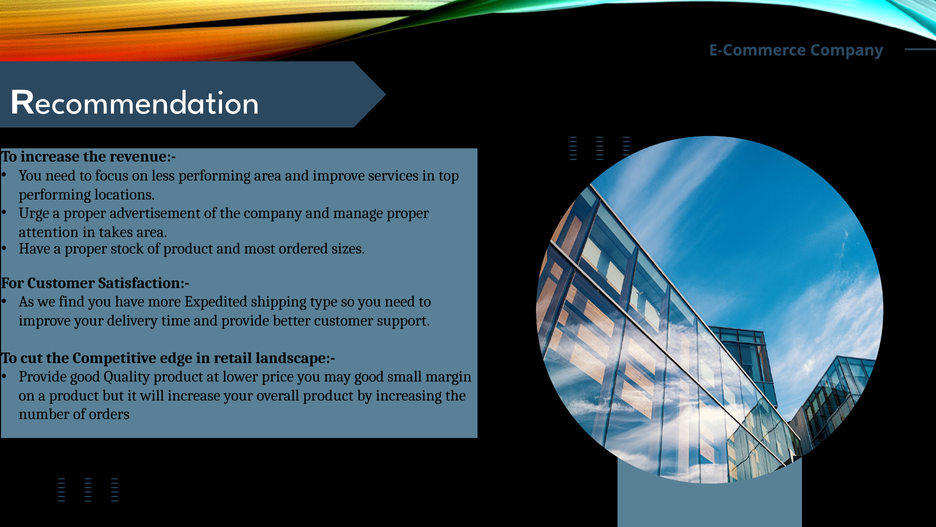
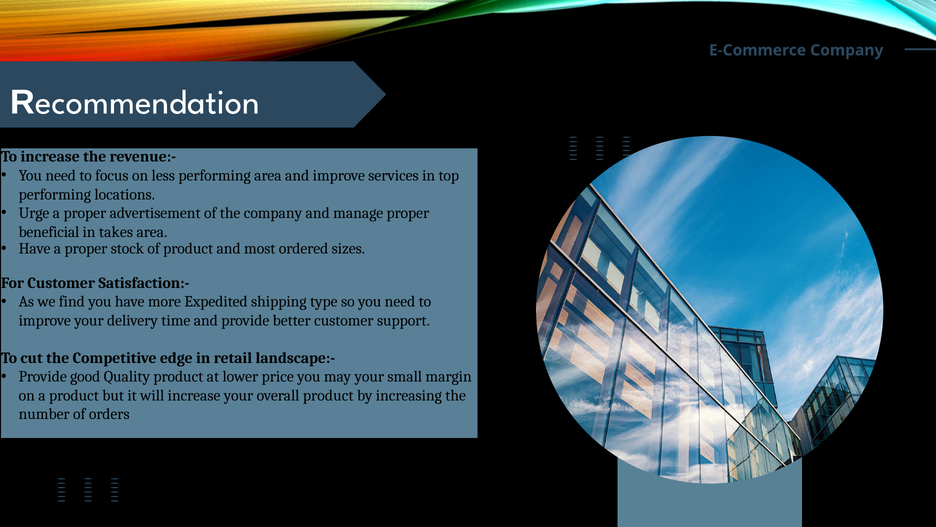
attention: attention -> beneficial (49, 232)
may good: good -> your (369, 376)
